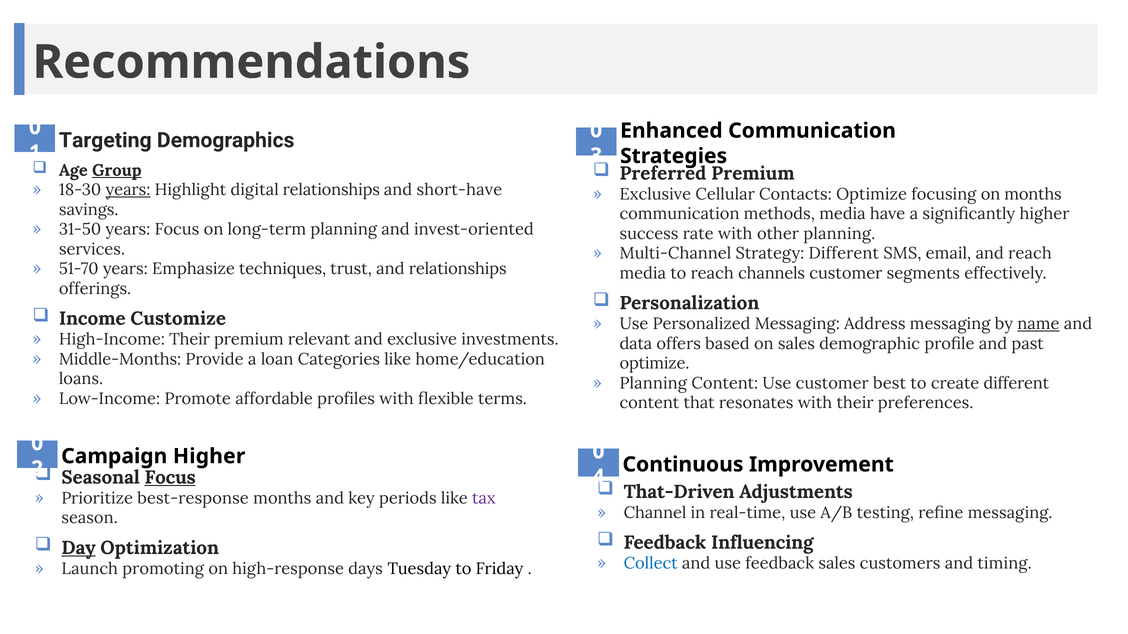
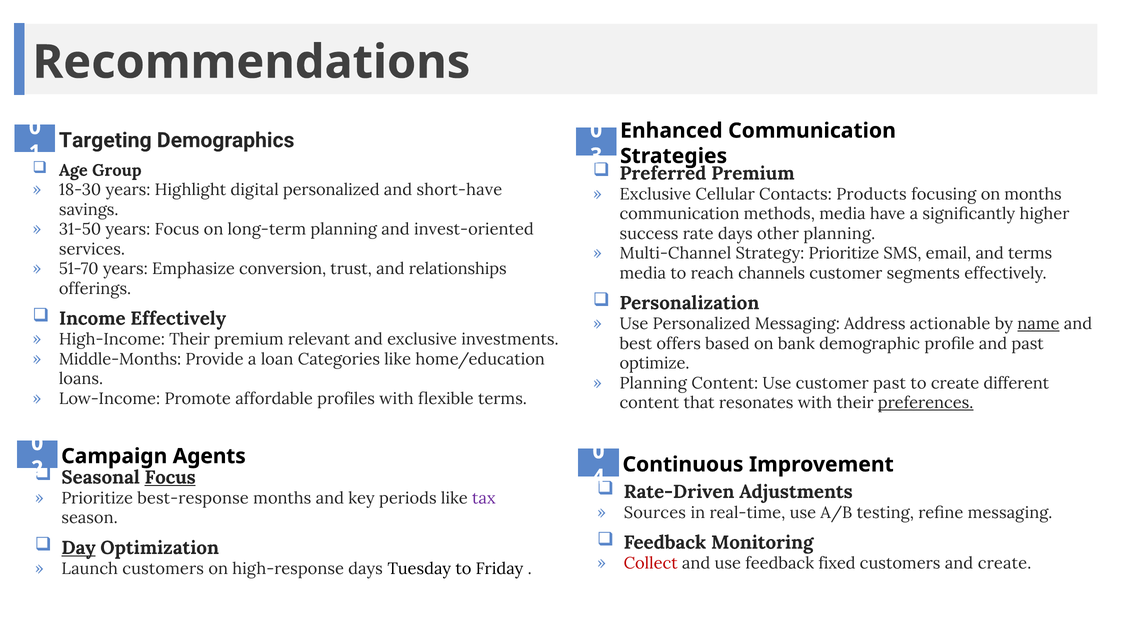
Group underline: present -> none (117, 170)
years underline: present -> none (128, 190)
digital relationships: relationships -> personalized (331, 190)
Contacts Optimize: Optimize -> Products (871, 194)
rate with: with -> days (735, 234)
Strategy Different: Different -> Prioritize (844, 254)
and reach: reach -> terms (1030, 254)
techniques: techniques -> conversion (283, 269)
Income Customize: Customize -> Effectively (178, 319)
Address messaging: messaging -> actionable (950, 324)
data: data -> best (636, 344)
on sales: sales -> bank (796, 344)
customer best: best -> past (890, 383)
preferences underline: none -> present (926, 403)
Campaign Higher: Higher -> Agents (209, 457)
That-Driven: That-Driven -> Rate-Driven (679, 492)
Channel: Channel -> Sources (655, 513)
Influencing: Influencing -> Monitoring (762, 543)
Collect colour: blue -> red (651, 564)
feedback sales: sales -> fixed (837, 564)
and timing: timing -> create (1005, 564)
Launch promoting: promoting -> customers (163, 569)
